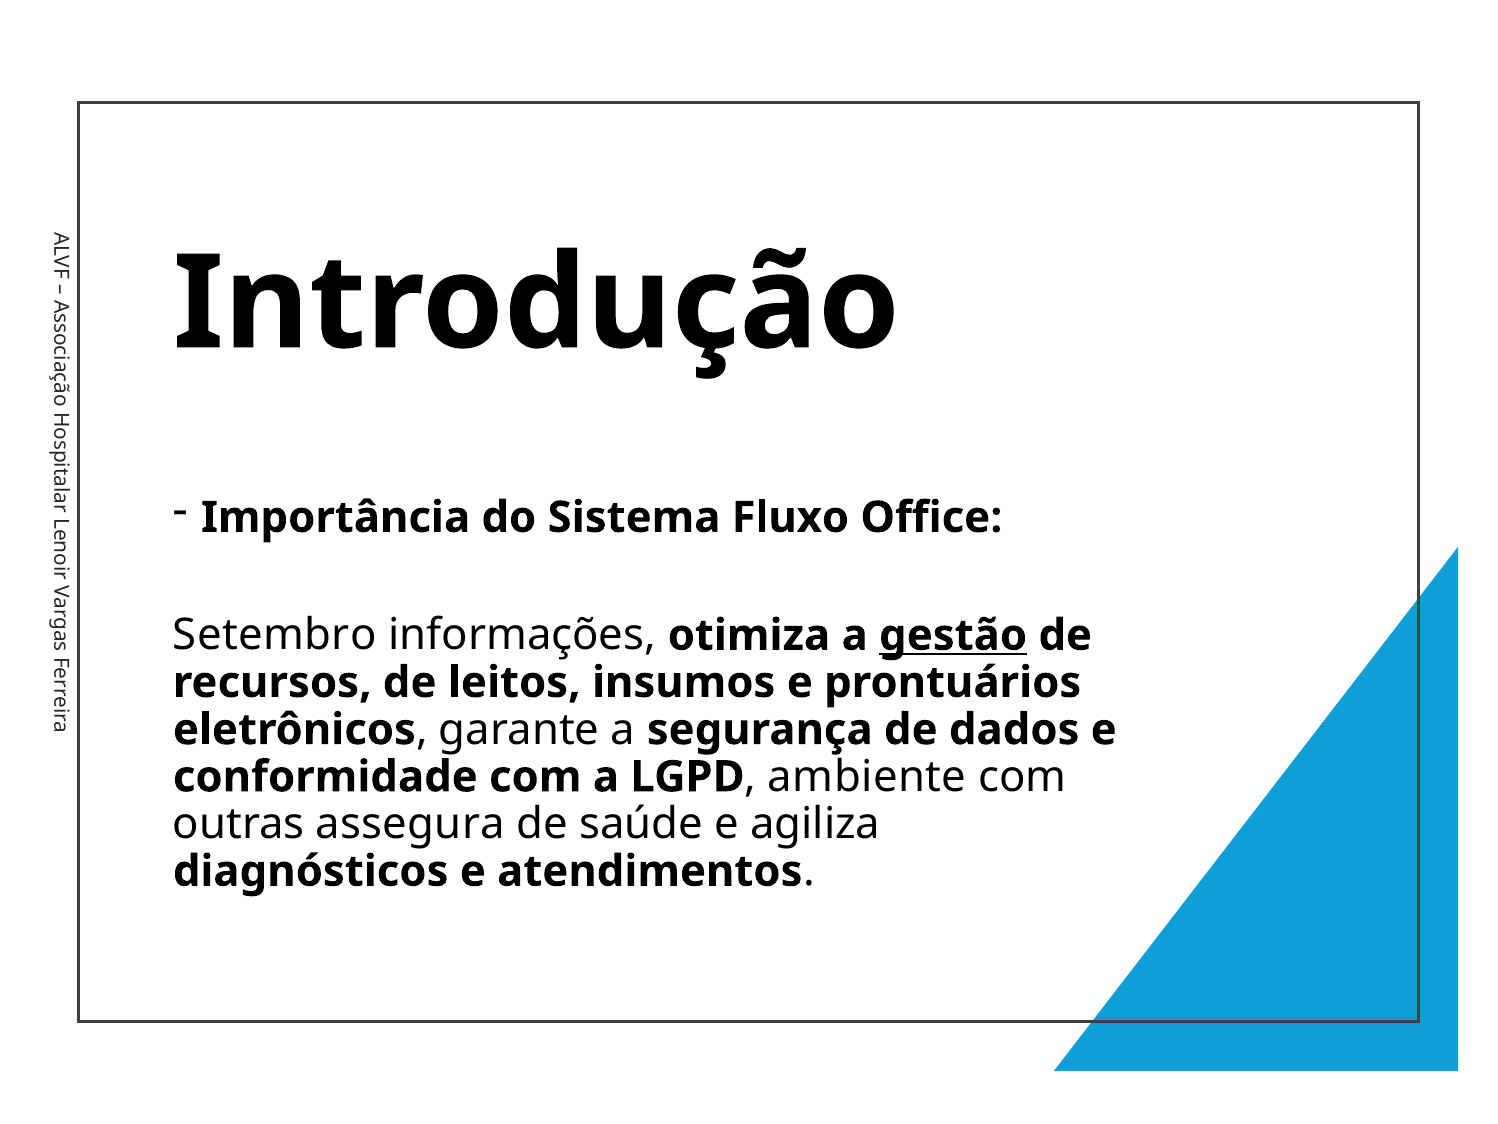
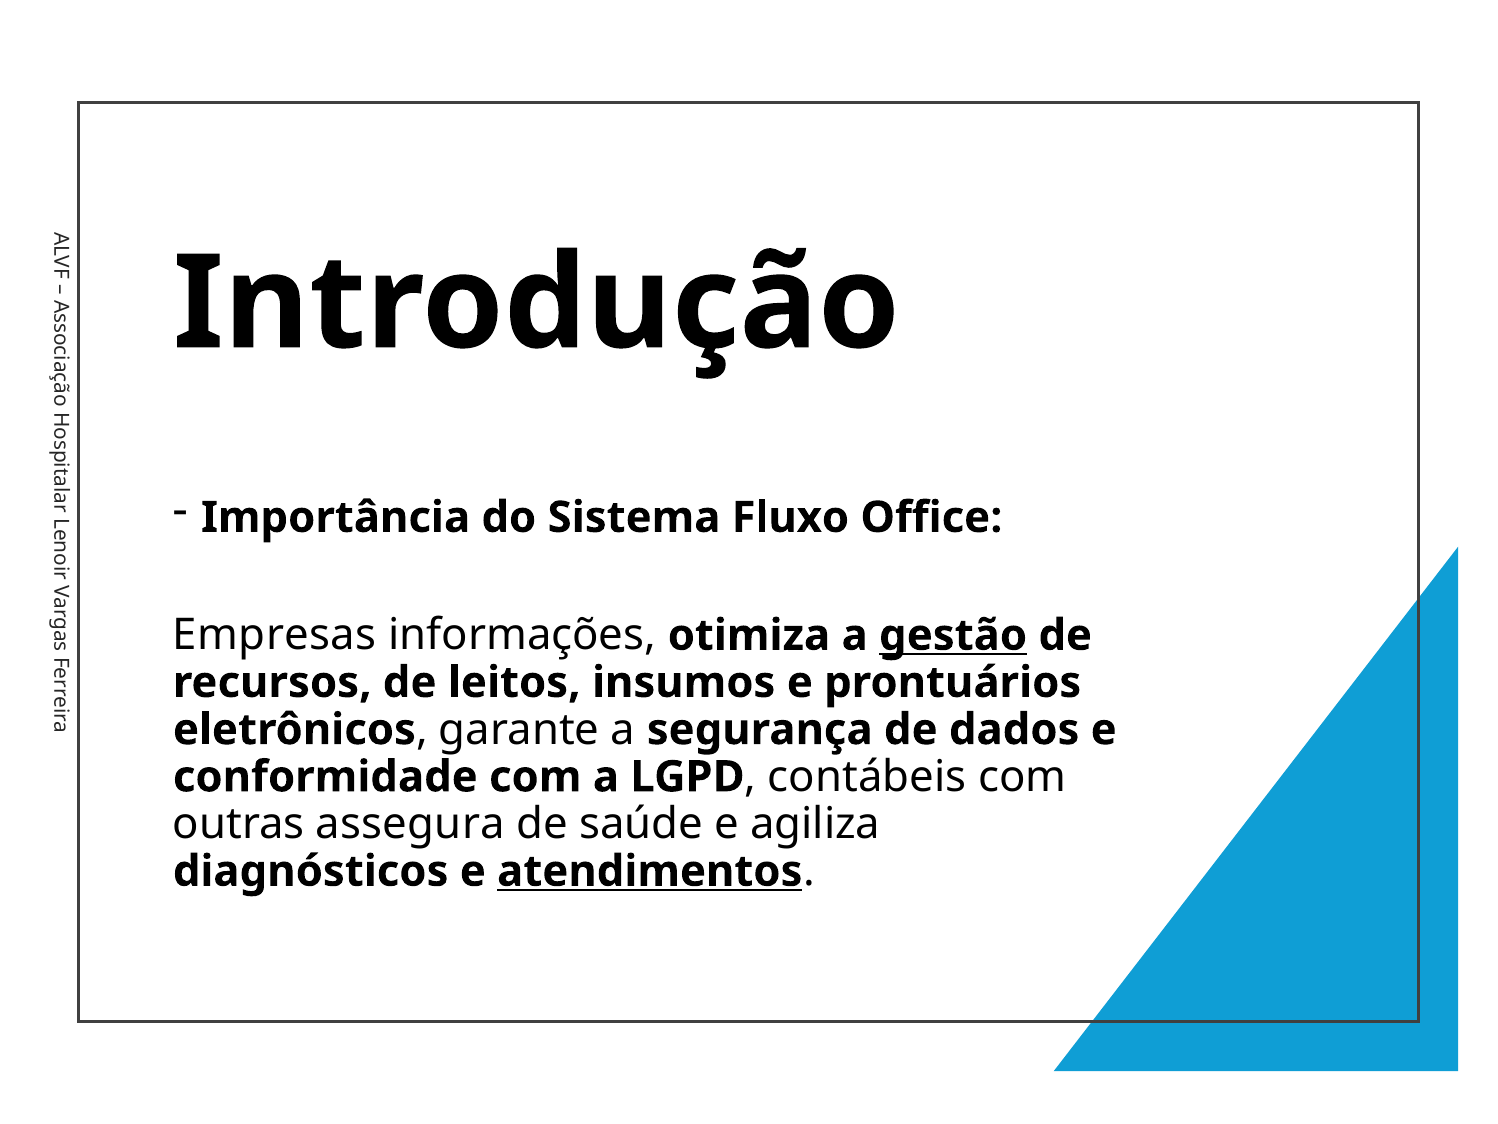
Setembro: Setembro -> Empresas (275, 635)
ambiente: ambiente -> contábeis (867, 777)
atendimentos underline: none -> present (650, 871)
